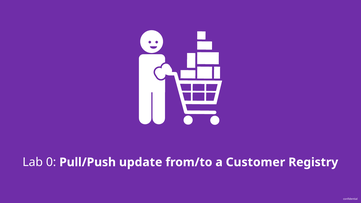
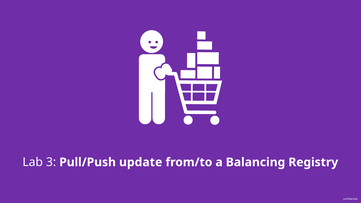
0: 0 -> 3 (51, 162)
Customer: Customer -> Balancing (256, 162)
